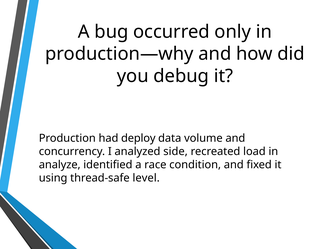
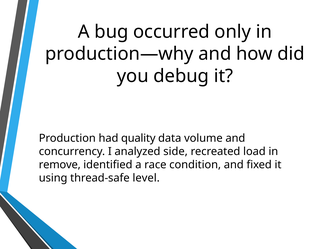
deploy: deploy -> quality (138, 138)
analyze: analyze -> remove (60, 164)
